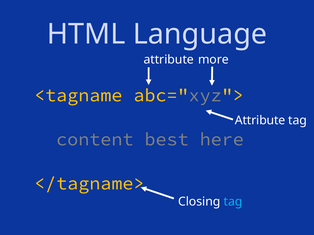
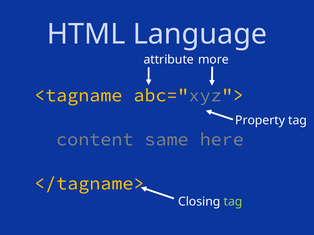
Attribute: Attribute -> Property (260, 121)
best: best -> same (167, 140)
tag colour: light blue -> light green (233, 202)
